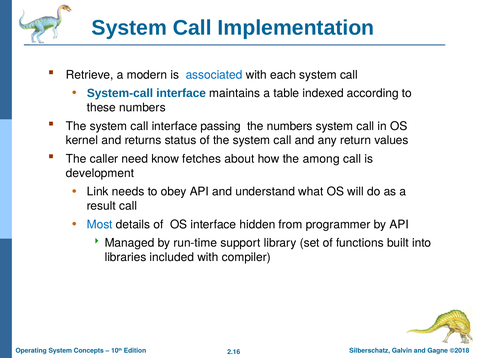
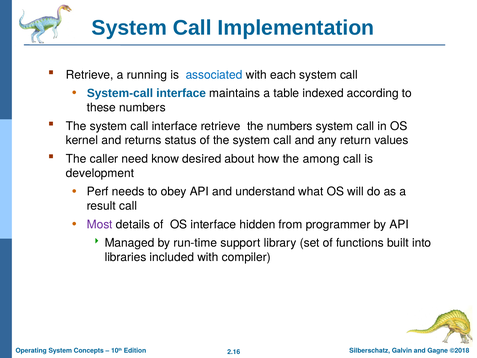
modern: modern -> running (147, 75)
interface passing: passing -> retrieve (221, 126)
fetches: fetches -> desired (202, 159)
Link: Link -> Perf (98, 192)
Most colour: blue -> purple (100, 224)
